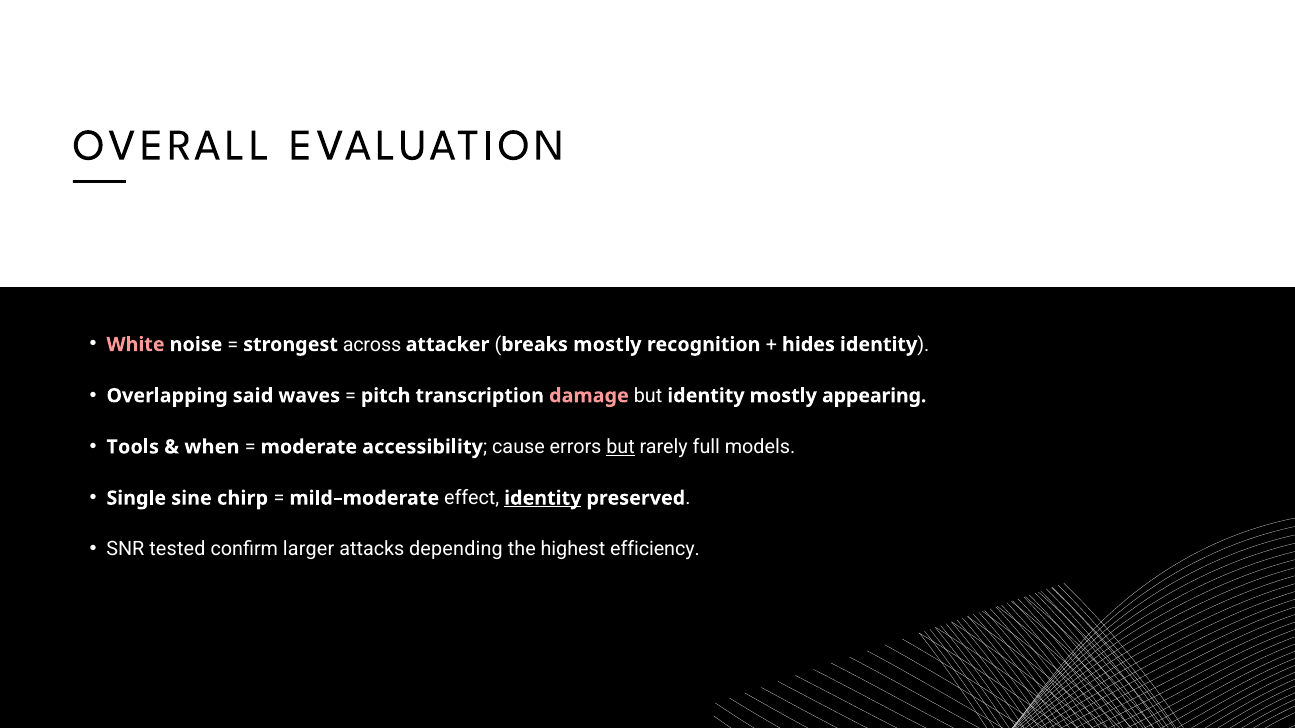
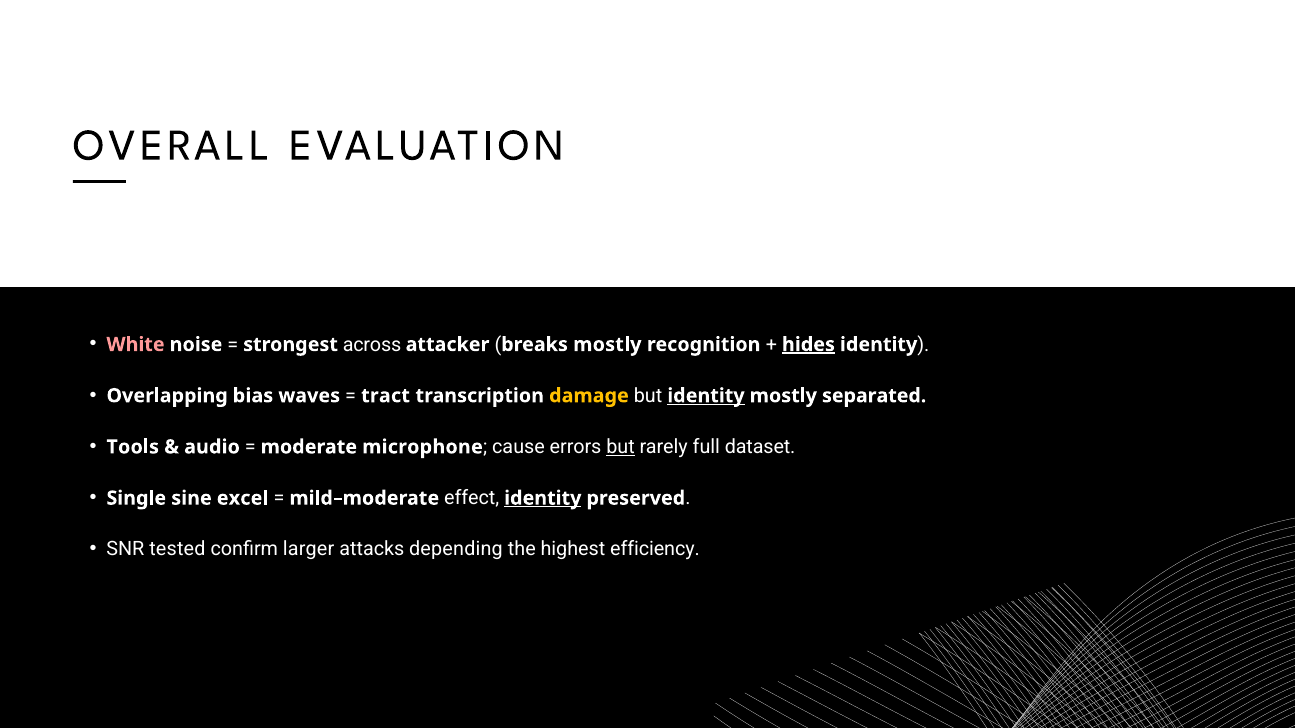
hides underline: none -> present (808, 345)
said: said -> bias (253, 396)
pitch: pitch -> tract (386, 396)
damage colour: pink -> yellow (589, 396)
identity underline: none -> present (706, 396)
appearing: appearing -> separated (874, 396)
when: when -> audio (212, 447)
accessibility: accessibility -> microphone (422, 447)
models: models -> dataset (760, 447)
chirp: chirp -> excel (243, 498)
